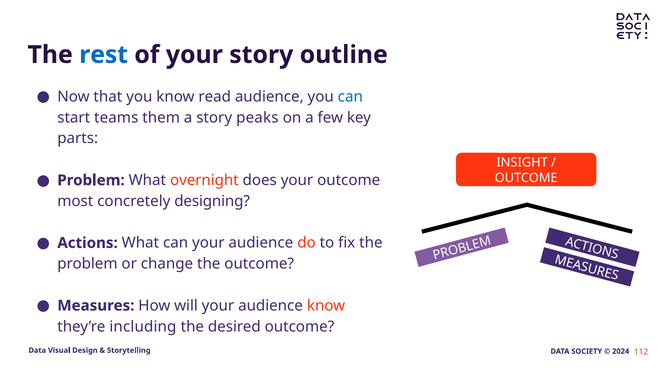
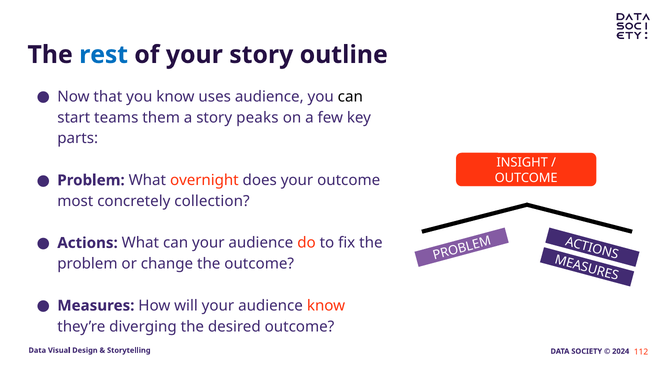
read: read -> uses (215, 97)
can colour: blue -> black (350, 97)
designing: designing -> collection (212, 201)
including: including -> diverging (143, 327)
